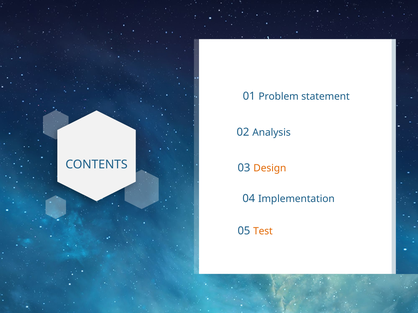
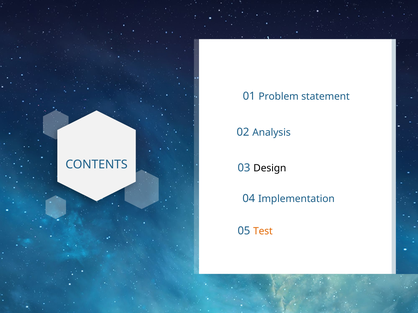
Design colour: orange -> black (270, 168)
